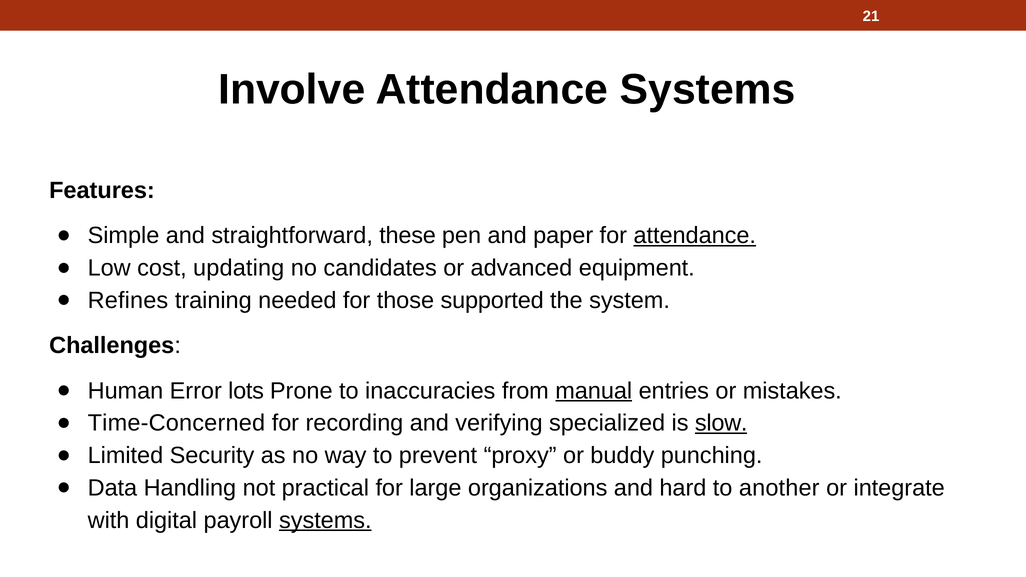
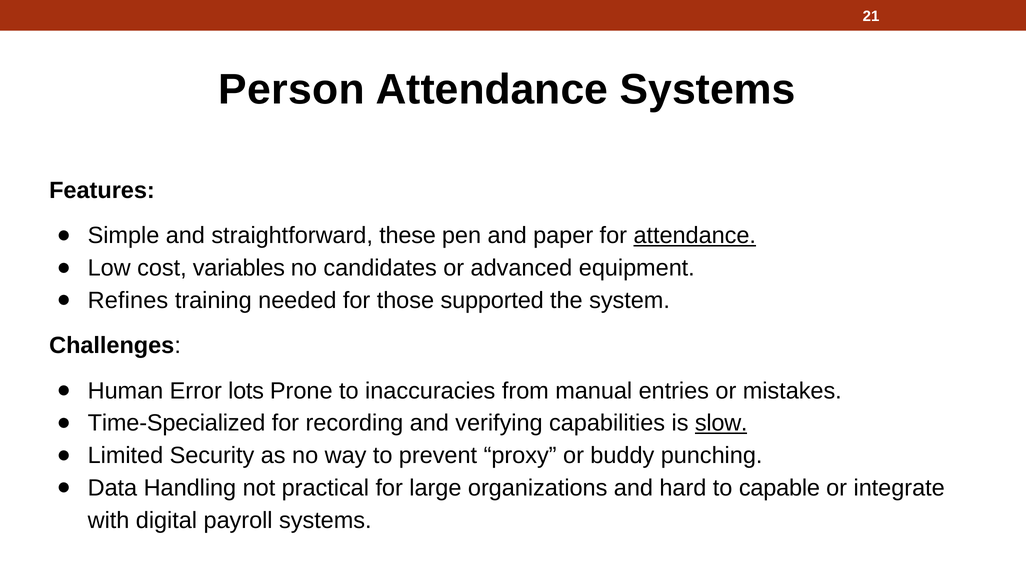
Involve: Involve -> Person (292, 90)
updating: updating -> variables (239, 268)
manual underline: present -> none (594, 391)
Time-Concerned: Time-Concerned -> Time-Specialized (177, 423)
specialized: specialized -> capabilities (607, 423)
another: another -> capable (779, 488)
systems underline: present -> none (325, 520)
